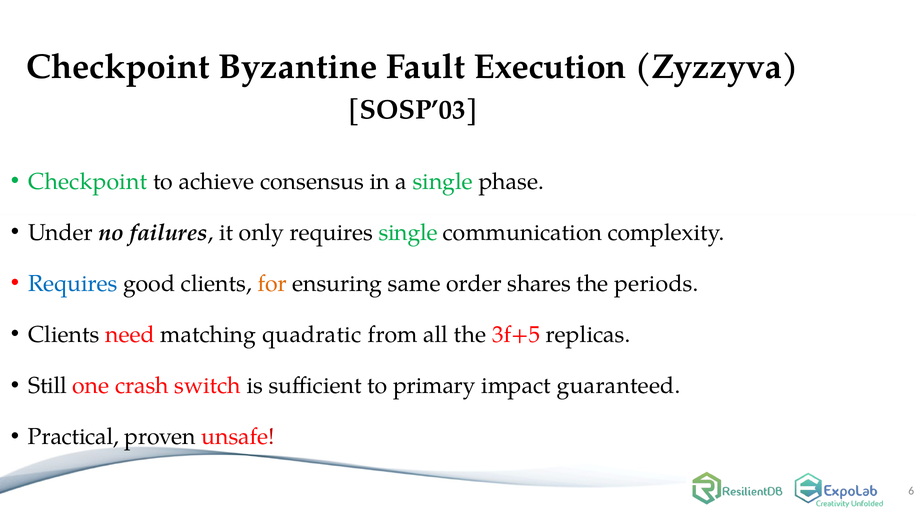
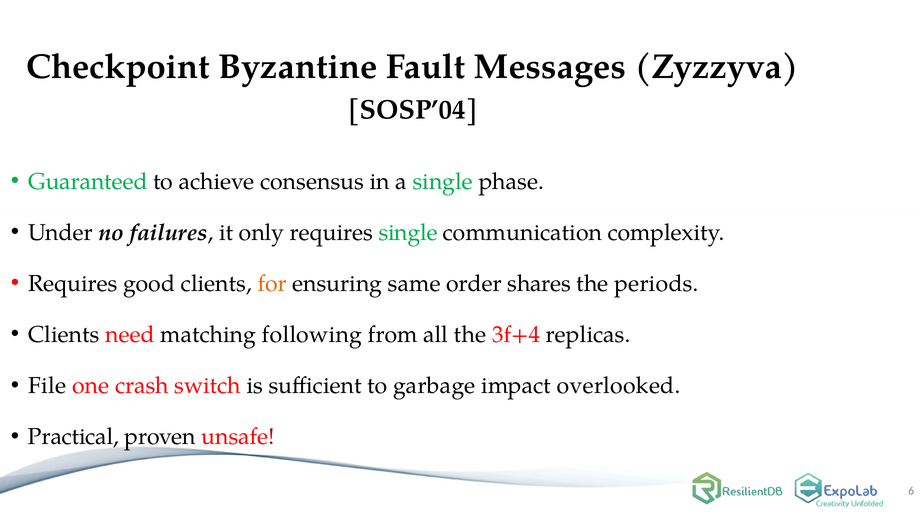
Execution: Execution -> Messages (550, 67)
SOSP’03: SOSP’03 -> SOSP’04 (413, 110)
Checkpoint: Checkpoint -> Guaranteed (88, 182)
Requires colour: blue -> black (73, 284)
quadratic: quadratic -> following (312, 335)
3f+5: 3f+5 -> 3f+4 (516, 335)
Still: Still -> File (47, 386)
primary: primary -> garbage (434, 386)
guaranteed: guaranteed -> overlooked (619, 386)
